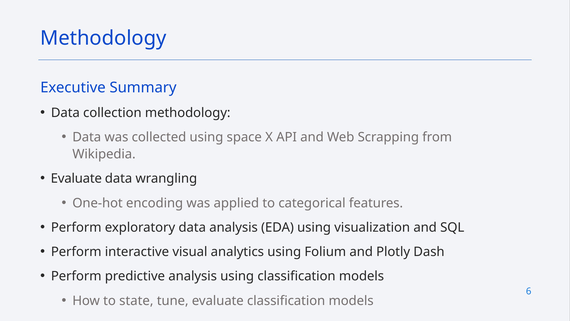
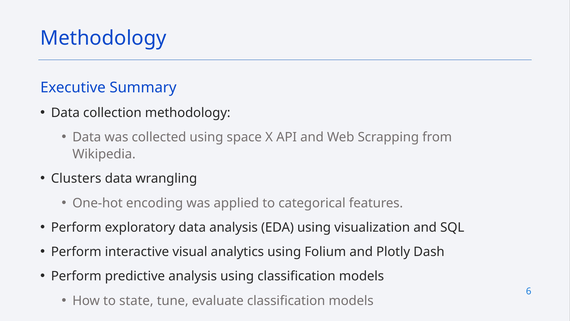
Evaluate: Evaluate -> Clusters (76, 178)
